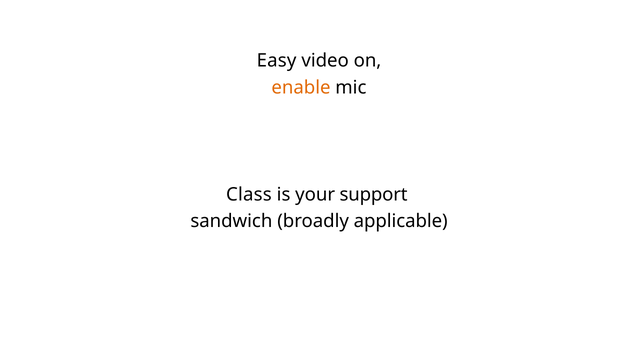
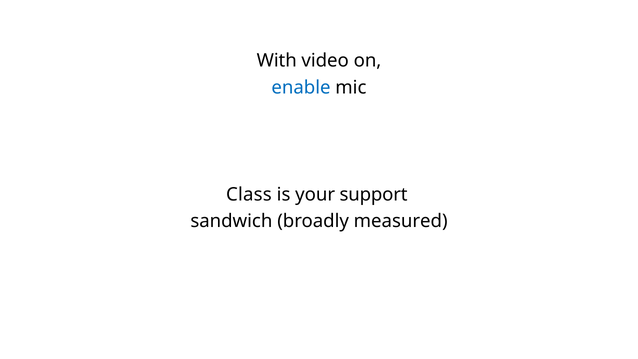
Easy: Easy -> With (277, 61)
enable colour: orange -> blue (301, 88)
applicable: applicable -> measured (401, 221)
